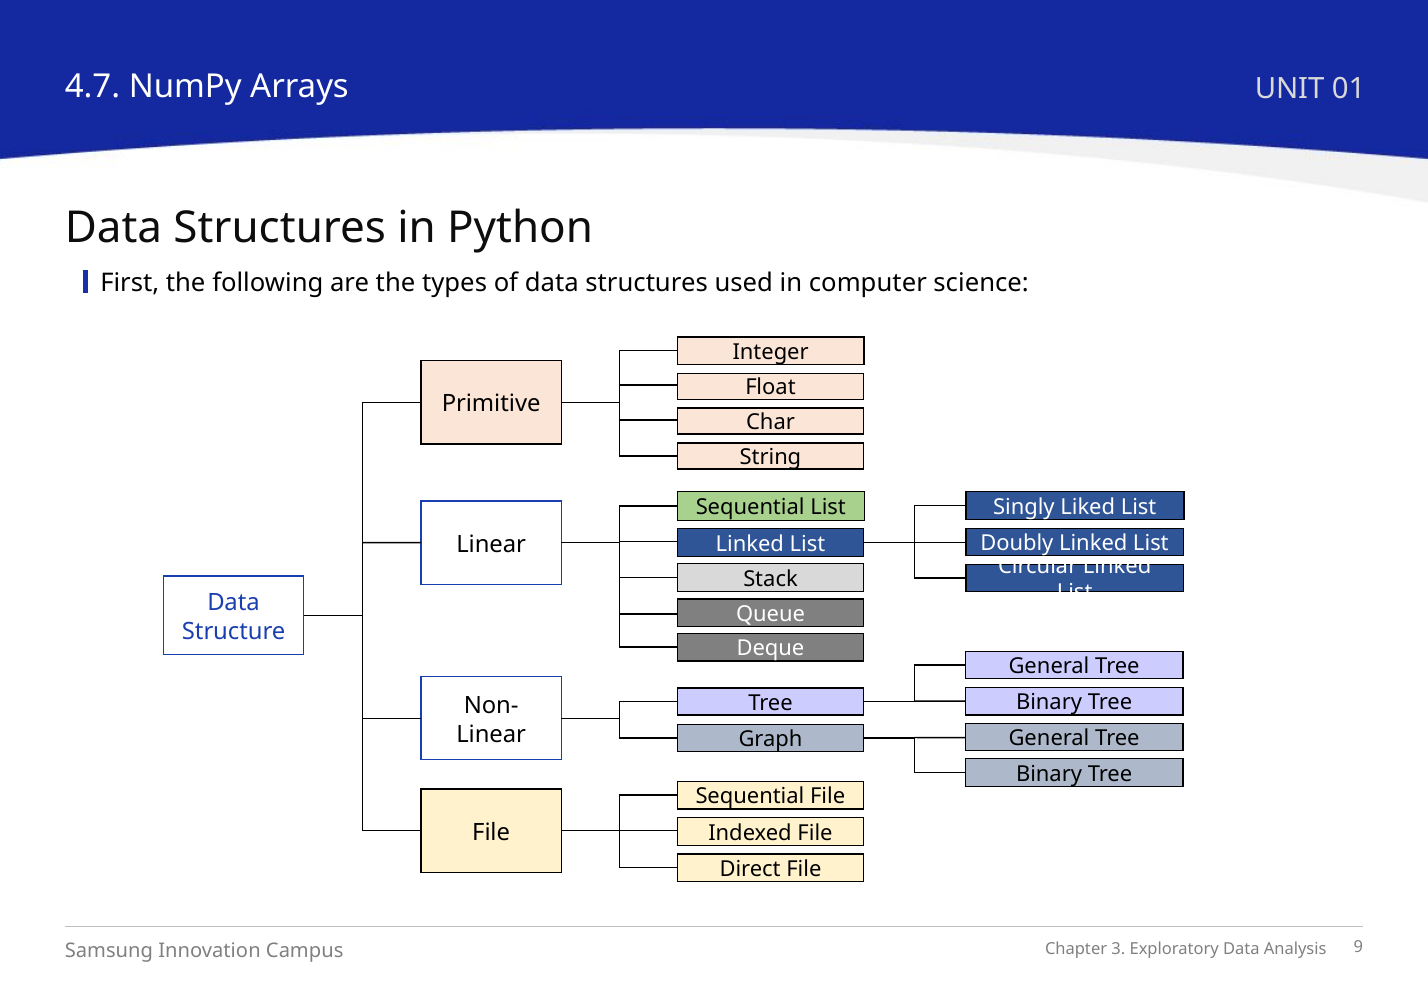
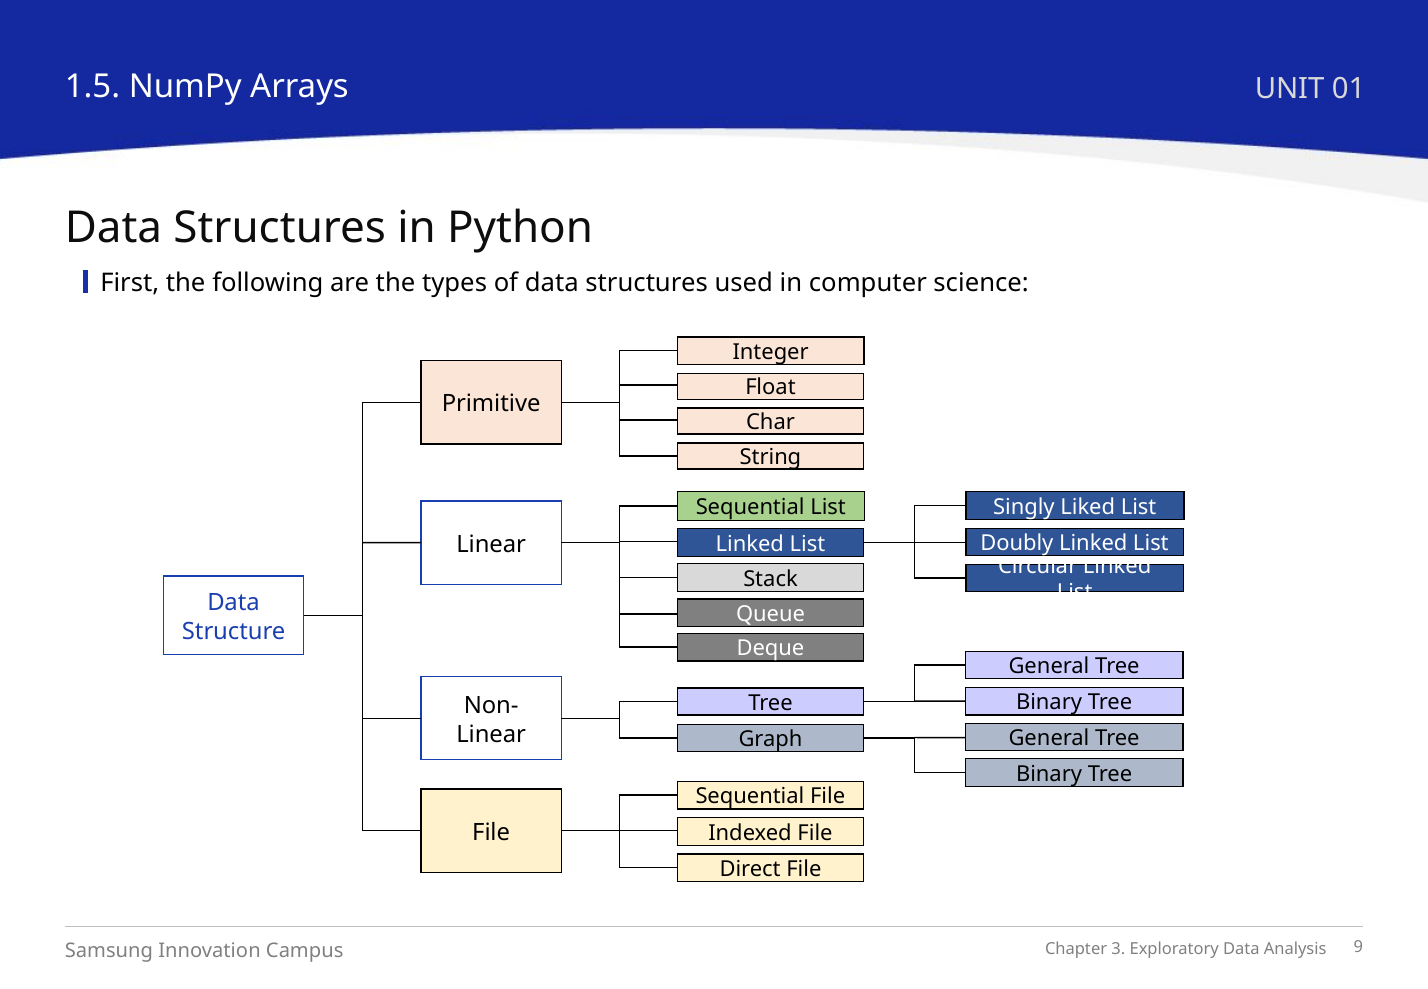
4.7: 4.7 -> 1.5 (92, 87)
